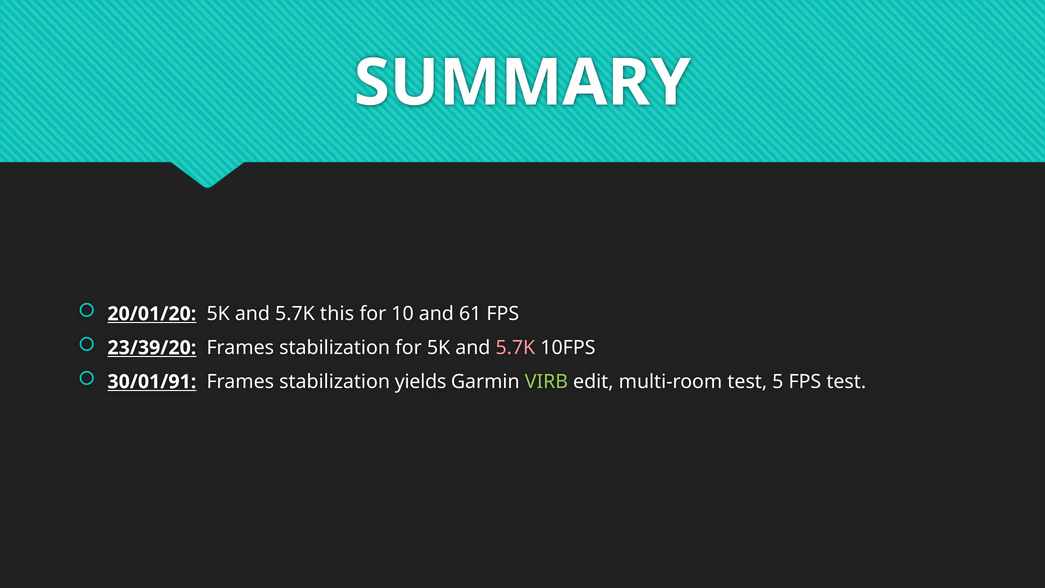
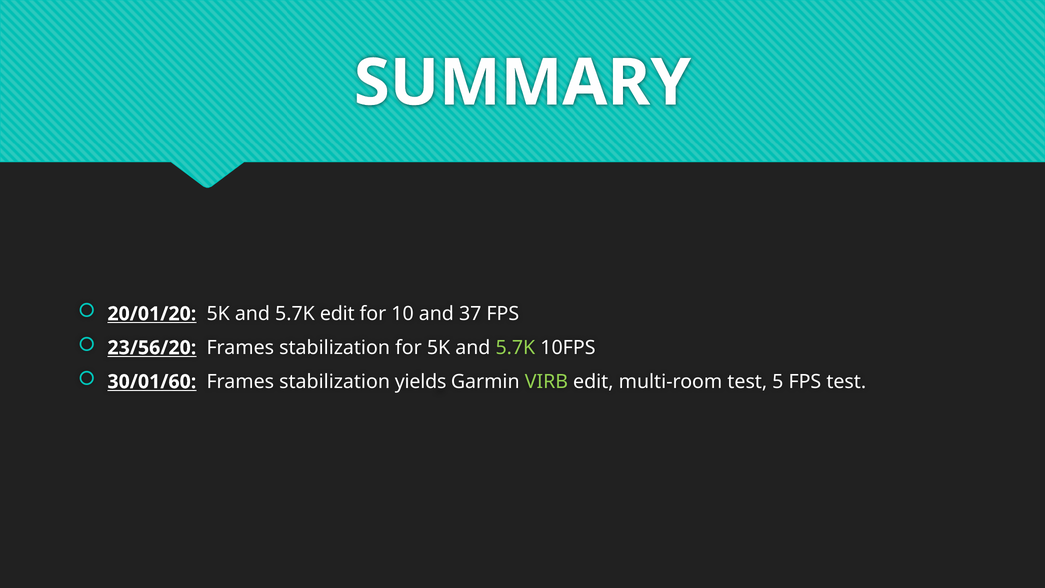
5.7K this: this -> edit (337, 314)
61: 61 -> 37 (470, 314)
23/39/20: 23/39/20 -> 23/56/20 (152, 348)
5.7K colour: pink -> light green (515, 348)
30/01/91: 30/01/91 -> 30/01/60 (152, 382)
